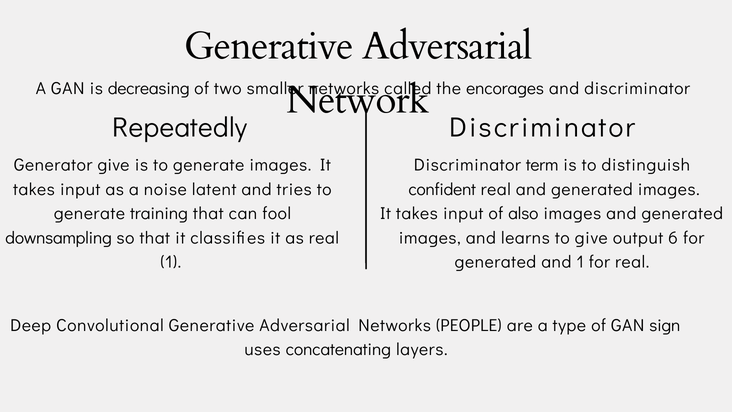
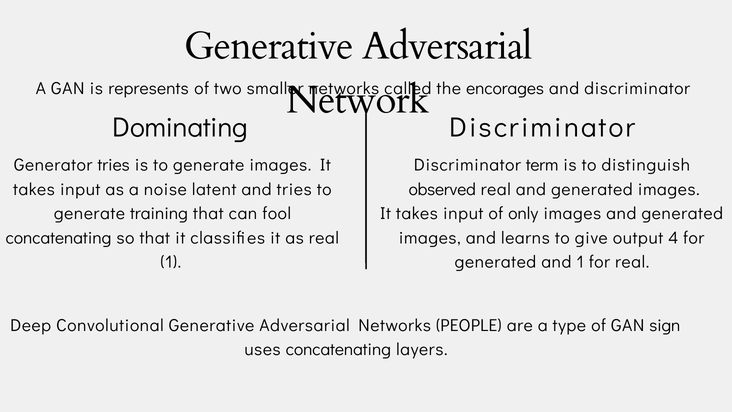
decreasing: decreasing -> represents (149, 88)
Repeatedly: Repeatedly -> Dominating (180, 128)
Generator give: give -> tries (114, 165)
confident: confident -> observed (442, 189)
also: also -> only (523, 214)
downsampling: downsampling -> concatenating (59, 238)
6: 6 -> 4 (673, 238)
